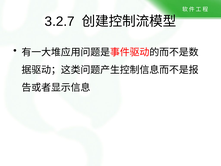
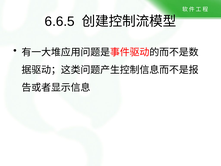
3.2.7: 3.2.7 -> 6.6.5 (60, 21)
